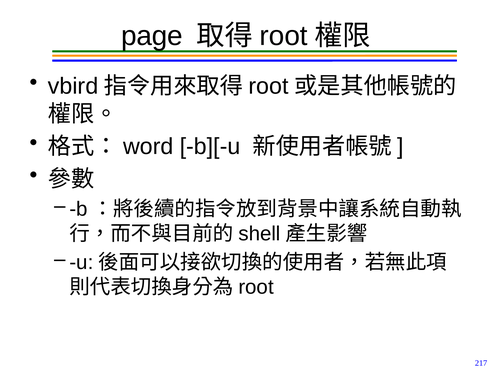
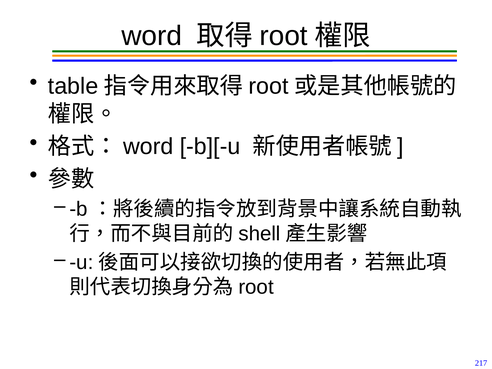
page: page -> word (152, 36)
vbird: vbird -> table (73, 86)
